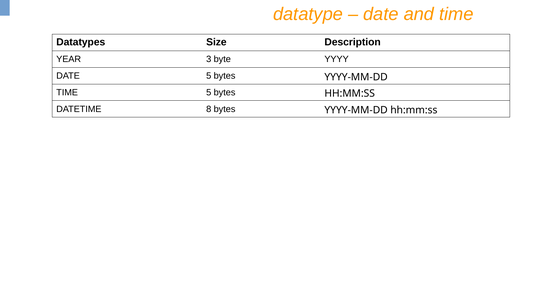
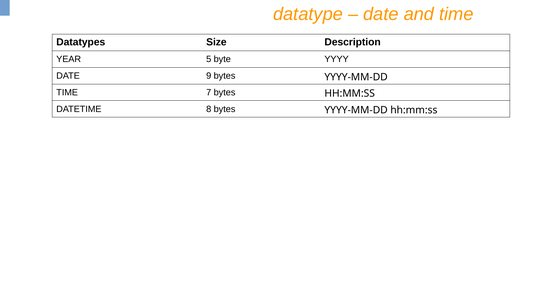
3: 3 -> 5 (209, 59)
DATE 5: 5 -> 9 (209, 76)
TIME 5: 5 -> 7 (209, 92)
